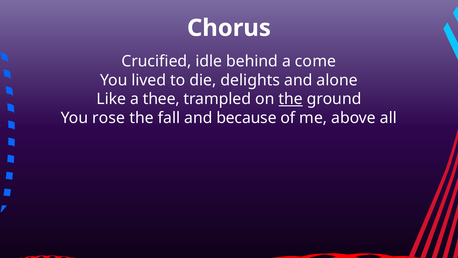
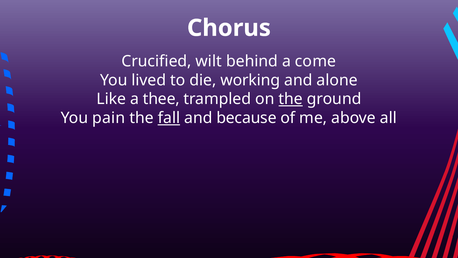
idle: idle -> wilt (209, 61)
delights: delights -> working (250, 80)
rose: rose -> pain (109, 118)
fall underline: none -> present (169, 118)
